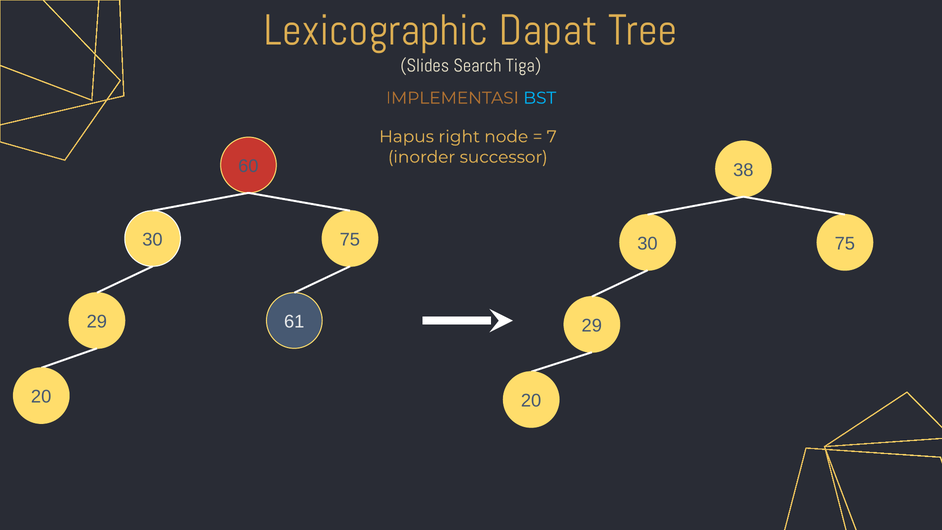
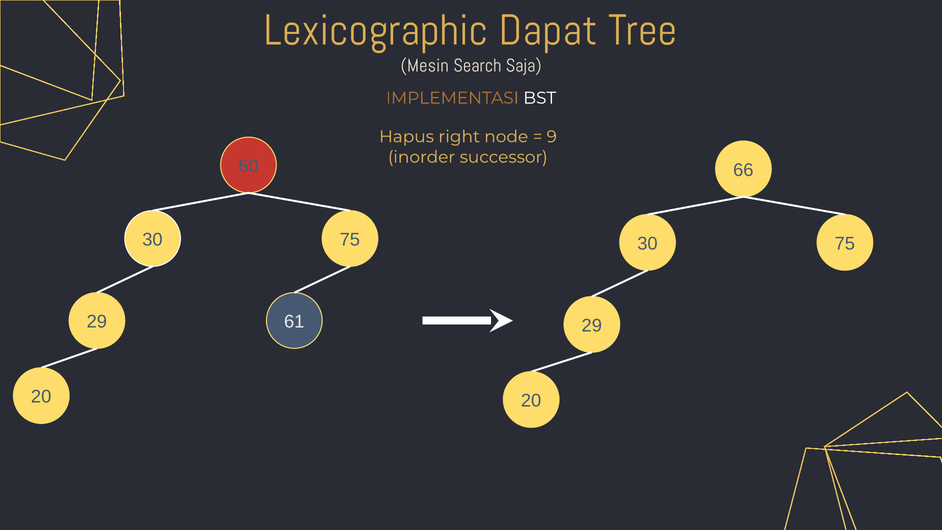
Slides: Slides -> Mesin (425, 66)
Tiga: Tiga -> Saja (524, 66)
BST colour: light blue -> white (540, 98)
7: 7 -> 9 (552, 137)
38: 38 -> 66 (743, 170)
